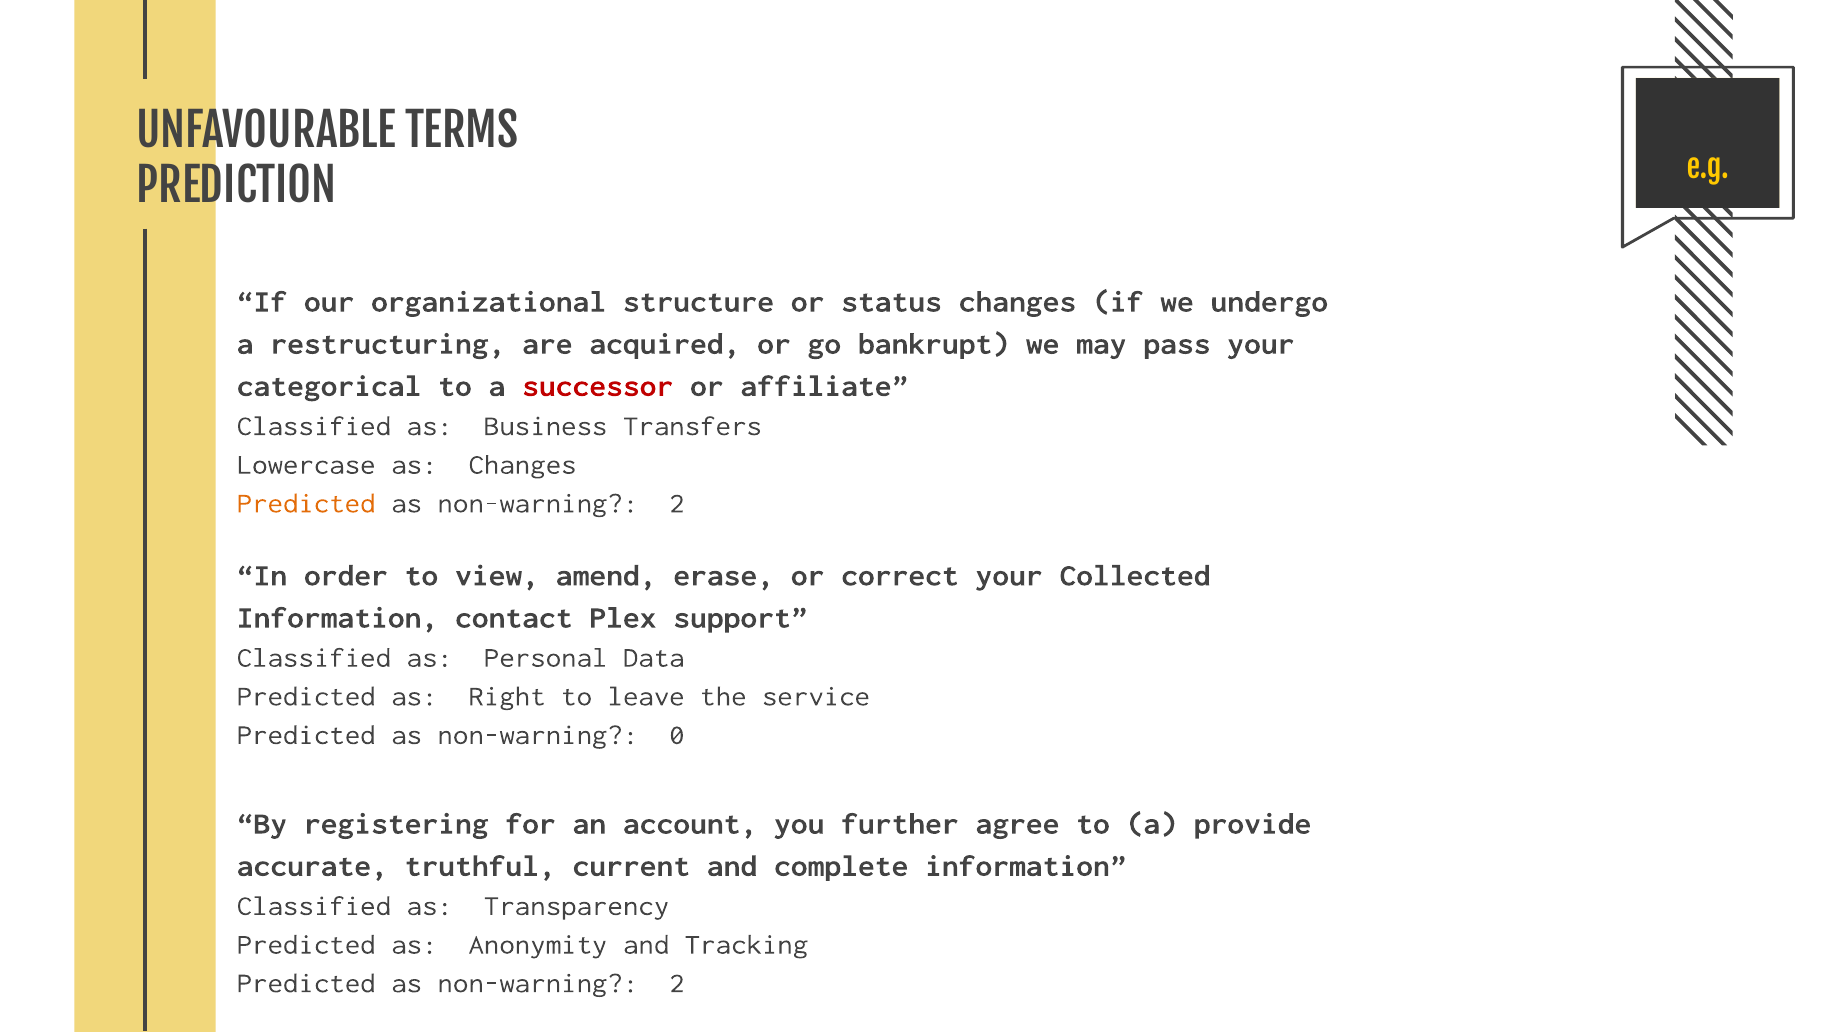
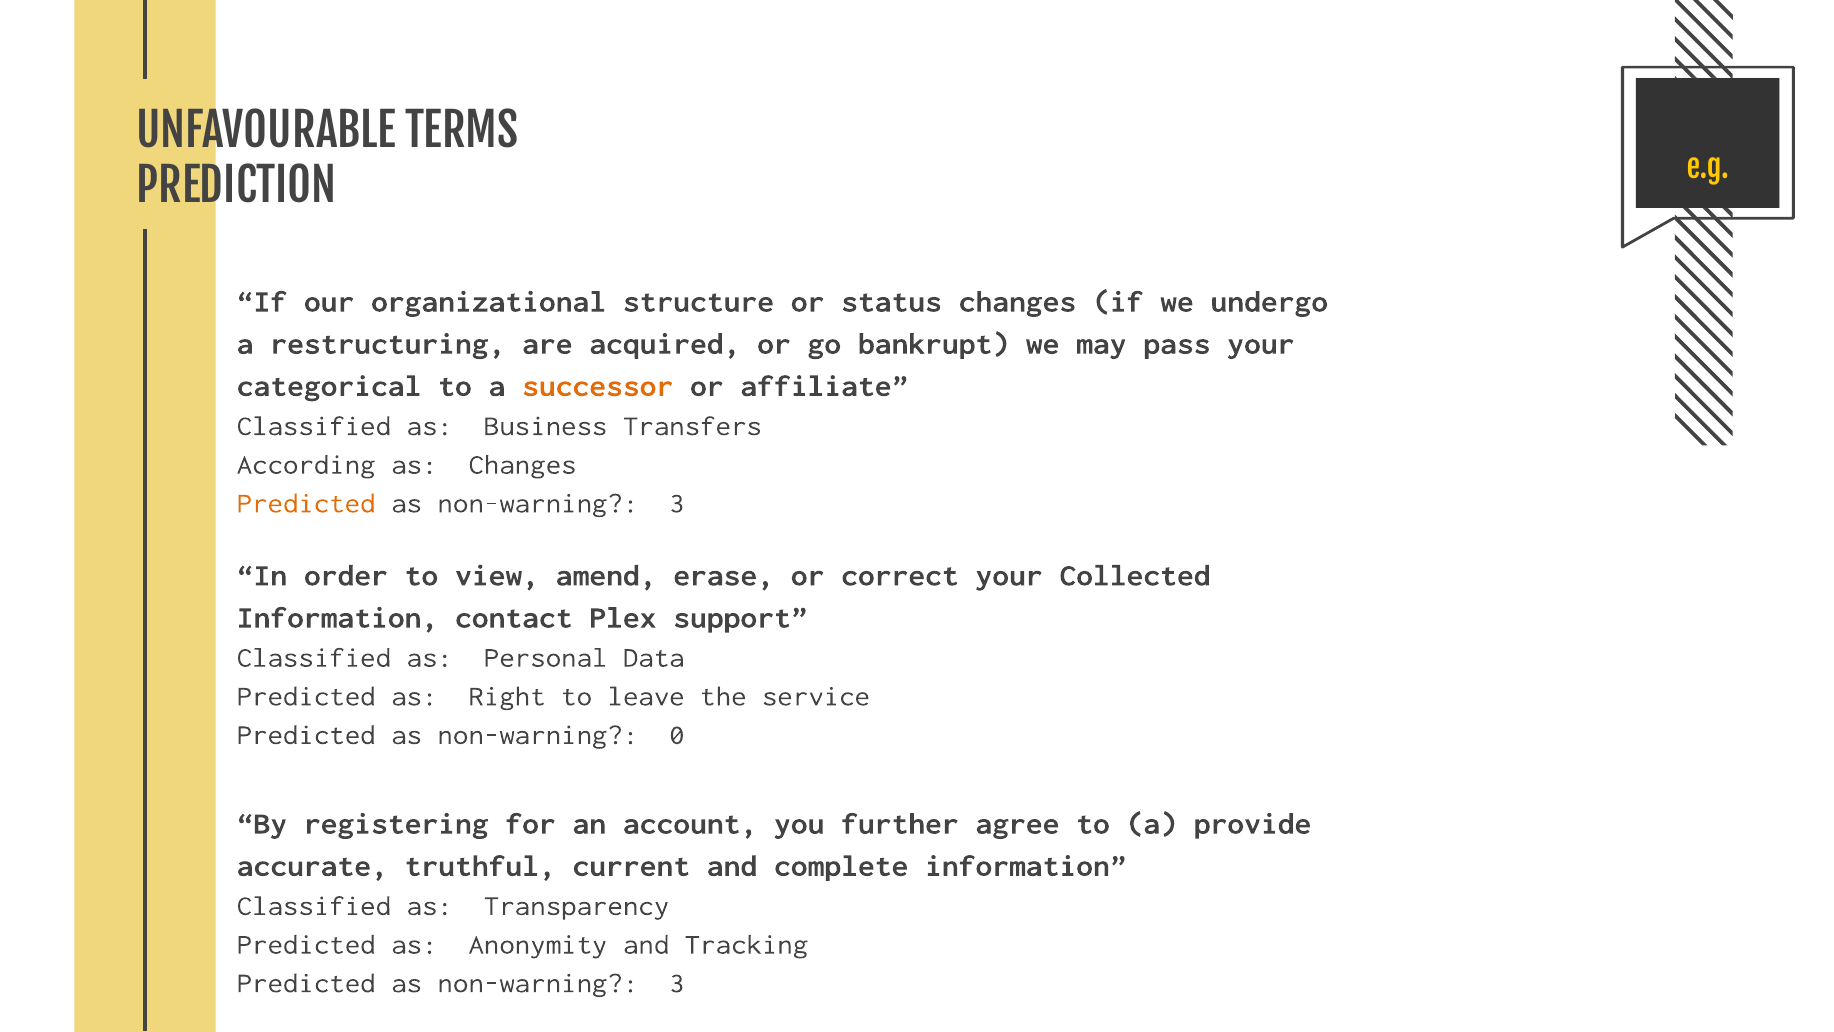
successor colour: red -> orange (598, 386)
Lowercase: Lowercase -> According (306, 464)
2: 2 -> 3 (677, 503)
2: 2 -> 3 (677, 983)
